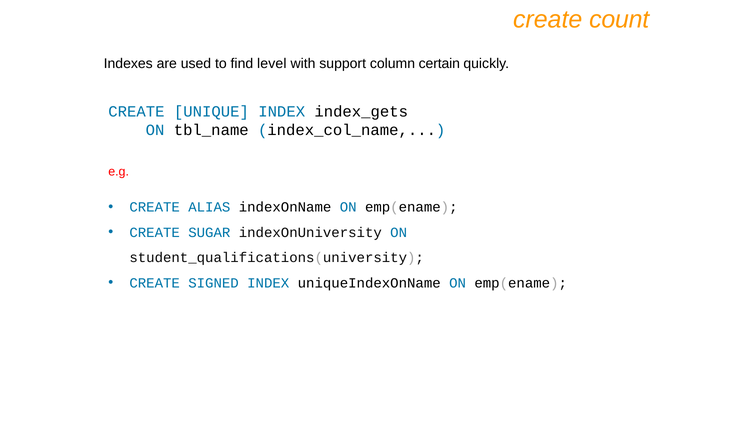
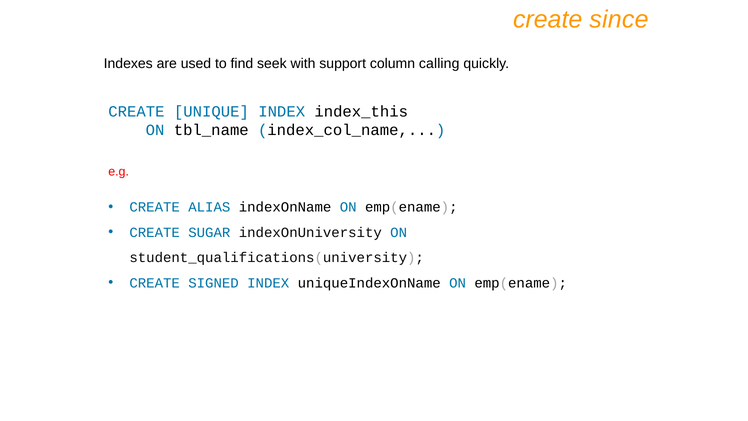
count: count -> since (619, 19)
level: level -> seek (272, 64)
certain: certain -> calling (439, 64)
index_gets: index_gets -> index_this (361, 111)
